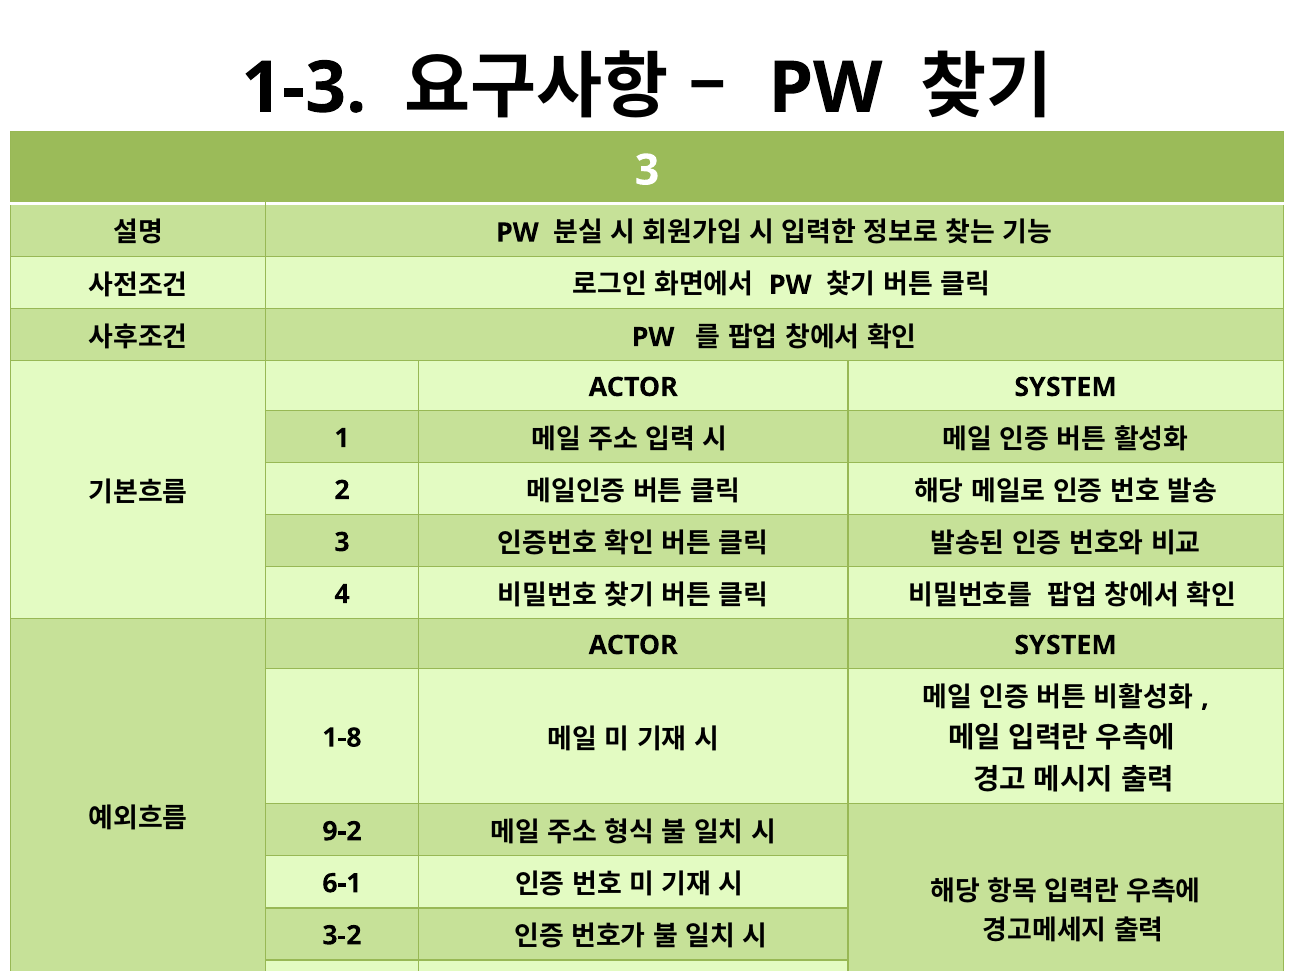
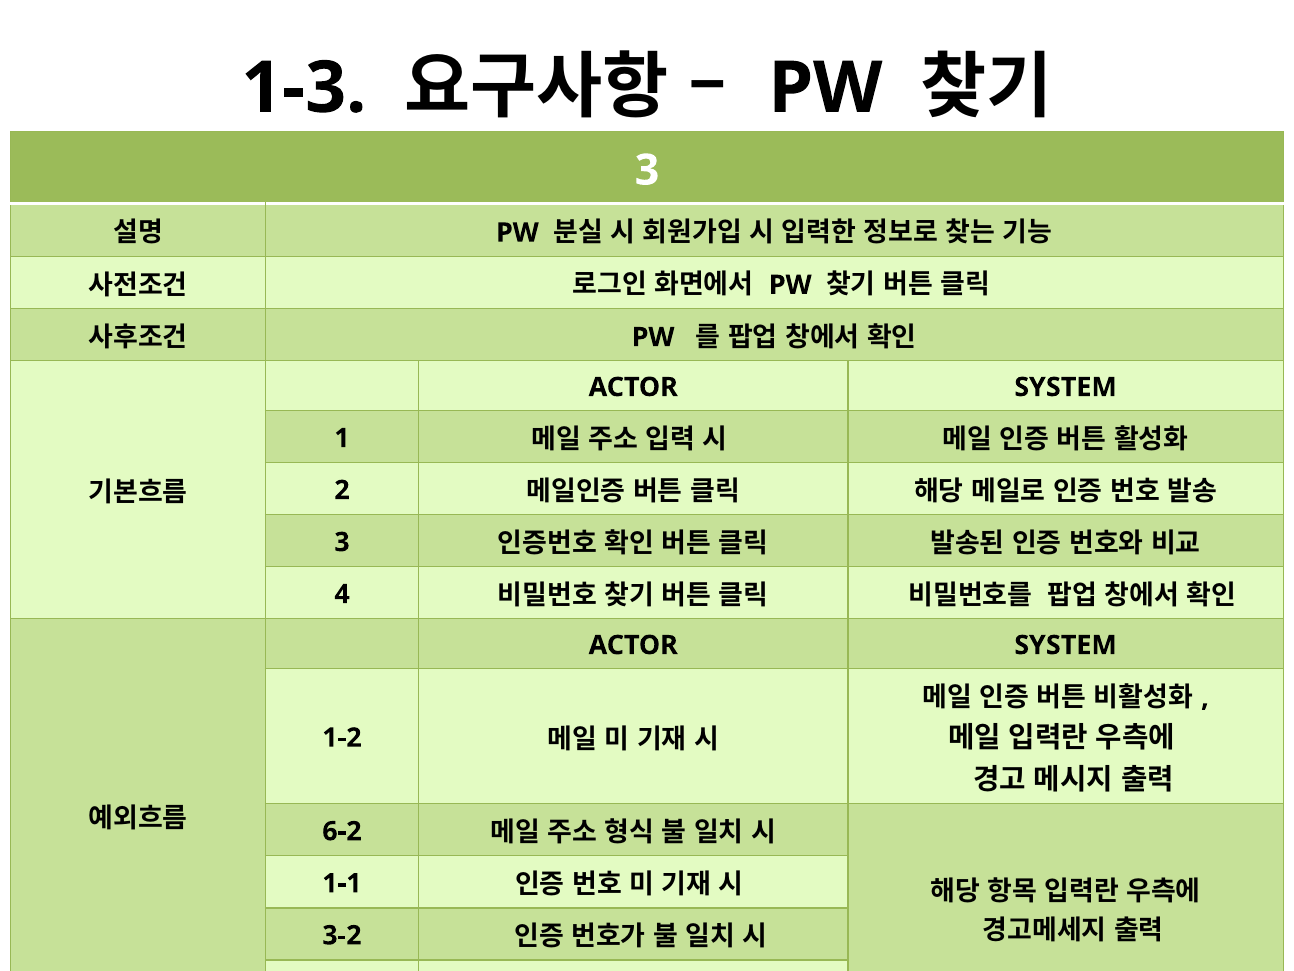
1-8: 1-8 -> 1-2 (342, 737)
9-2: 9-2 -> 6-2 (342, 831)
6-1: 6-1 -> 1-1 (342, 883)
